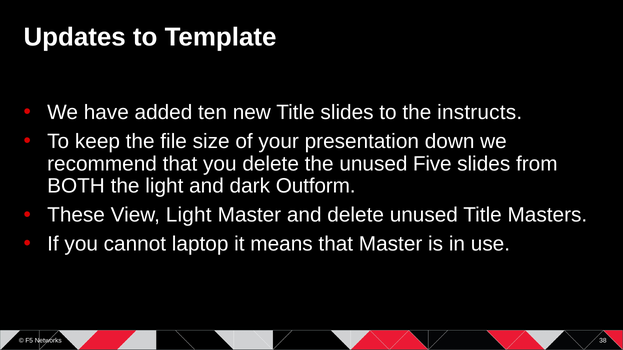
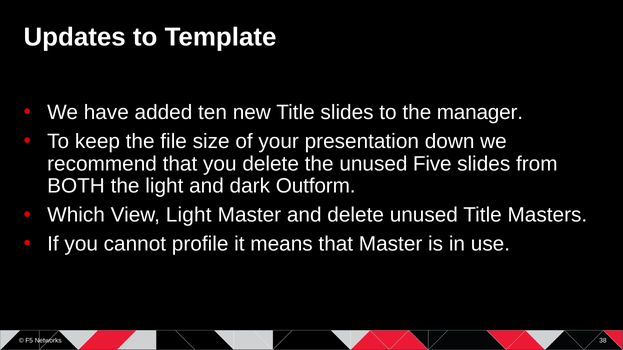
instructs: instructs -> manager (480, 112)
These: These -> Which (76, 215)
laptop: laptop -> profile (200, 244)
